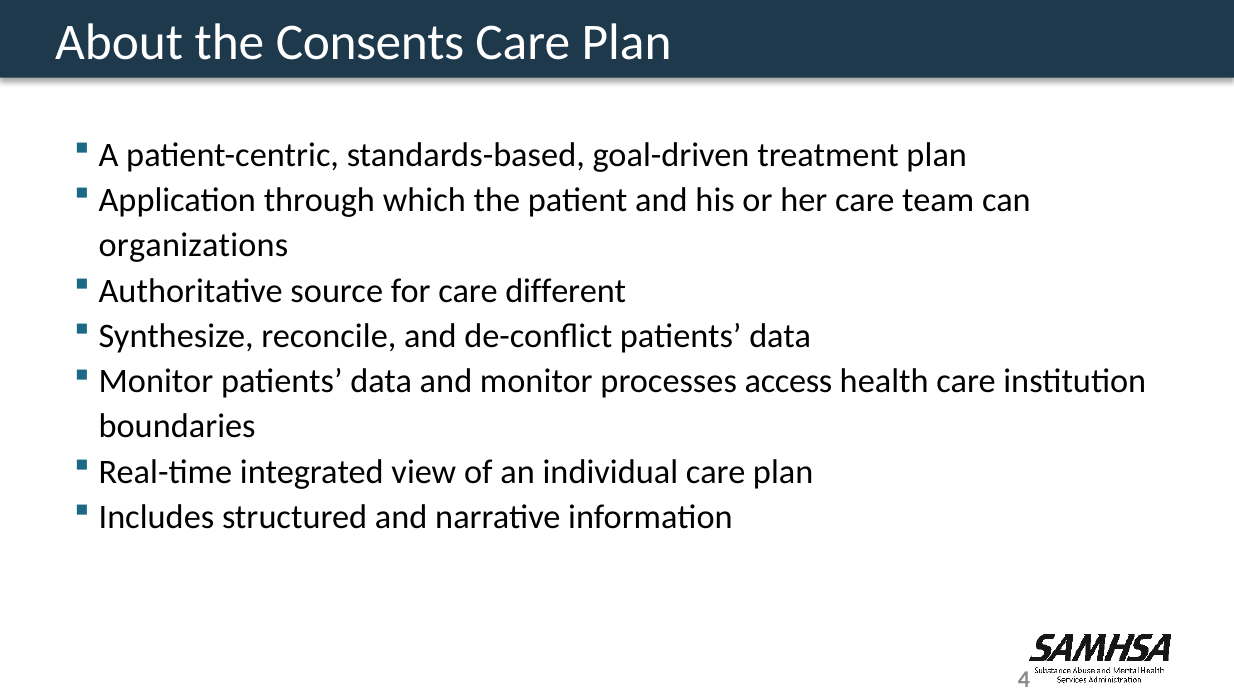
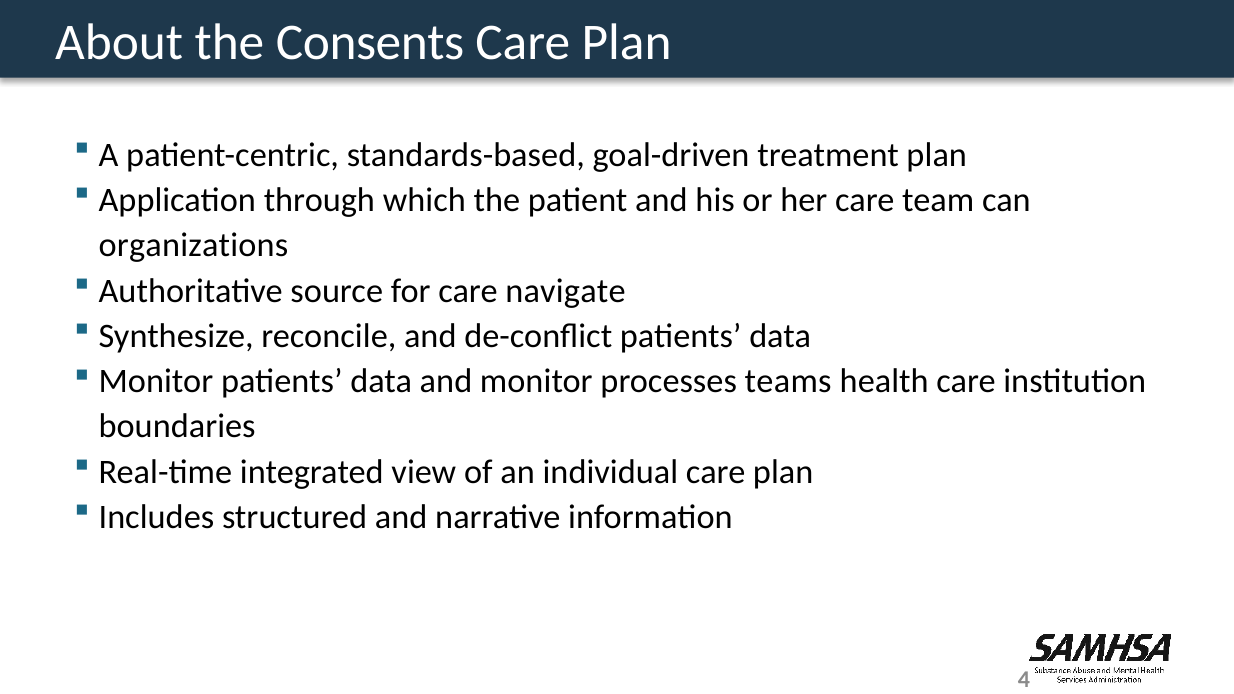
different: different -> navigate (565, 291)
access: access -> teams (788, 381)
